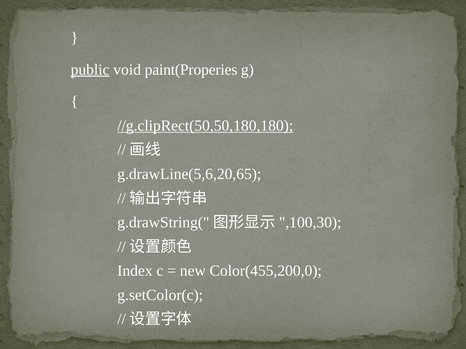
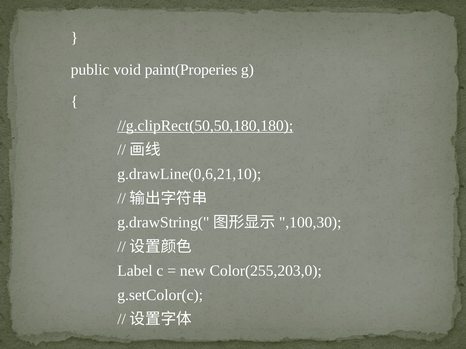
public underline: present -> none (90, 70)
g.drawLine(5,6,20,65: g.drawLine(5,6,20,65 -> g.drawLine(0,6,21,10 (189, 174)
Index: Index -> Label (135, 271)
Color(455,200,0: Color(455,200,0 -> Color(255,203,0 (266, 271)
